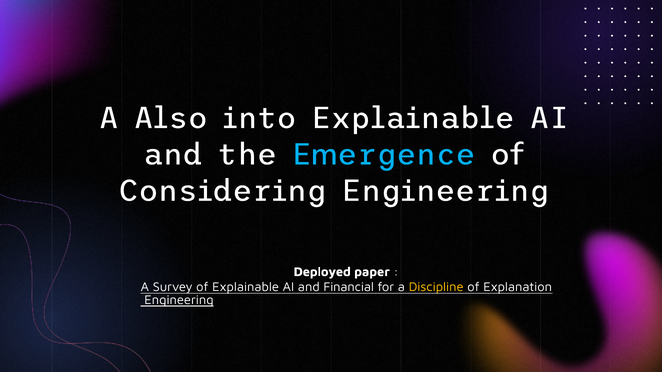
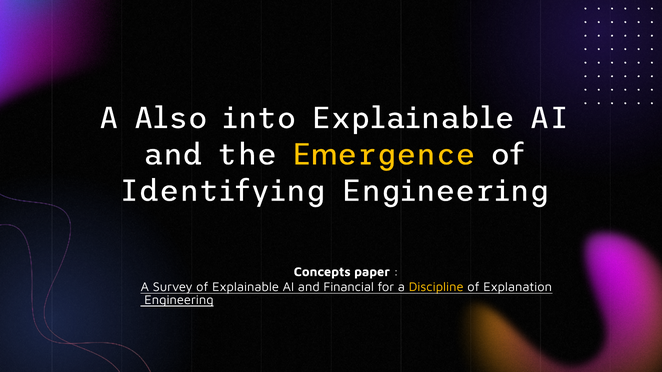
Emergence colour: light blue -> yellow (384, 155)
Considering: Considering -> Identifying (222, 191)
Deployed: Deployed -> Concepts (322, 272)
